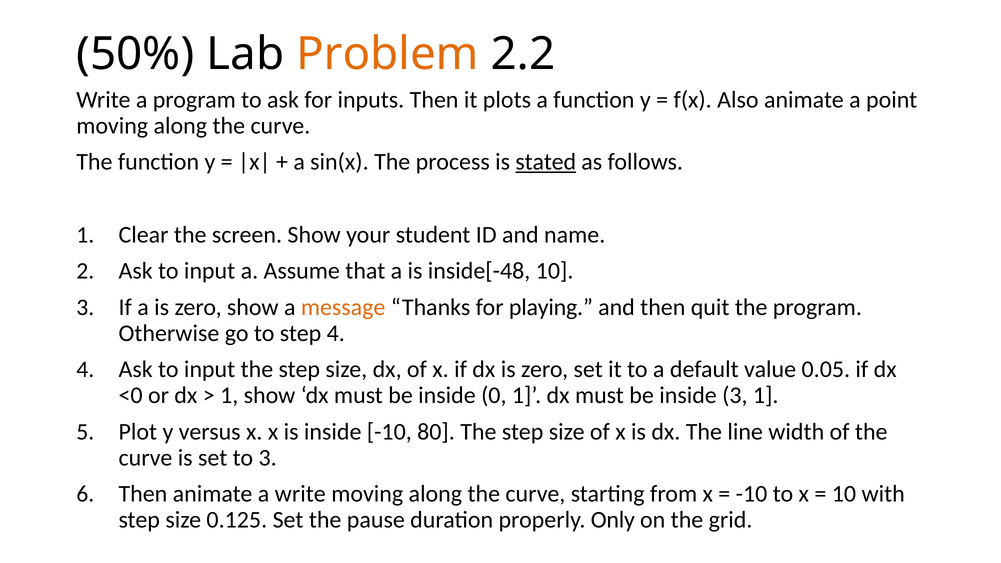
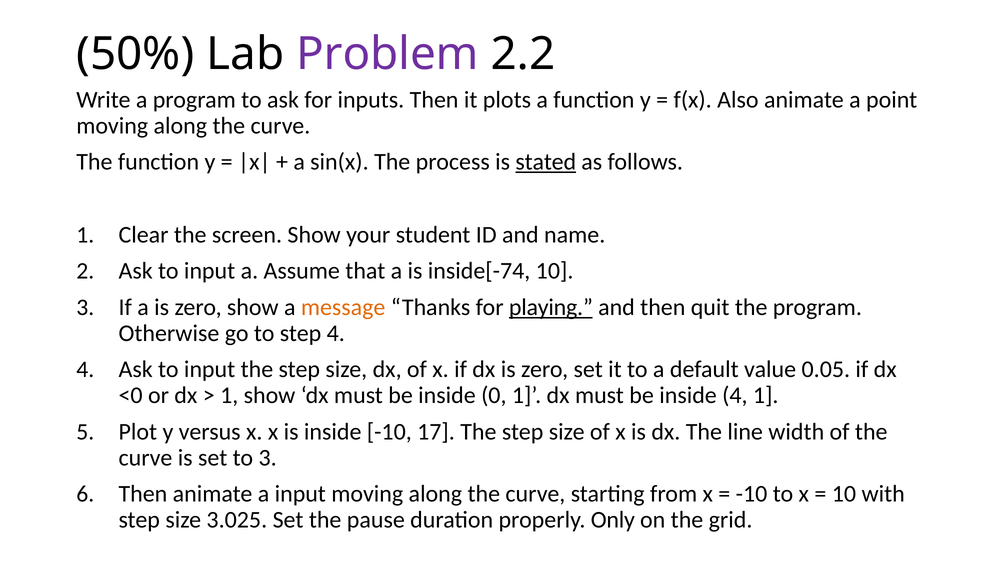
Problem colour: orange -> purple (387, 54)
inside[-48: inside[-48 -> inside[-74 (479, 271)
playing underline: none -> present (551, 307)
inside 3: 3 -> 4 (735, 395)
80: 80 -> 17 (436, 432)
a write: write -> input (300, 494)
0.125: 0.125 -> 3.025 (237, 520)
